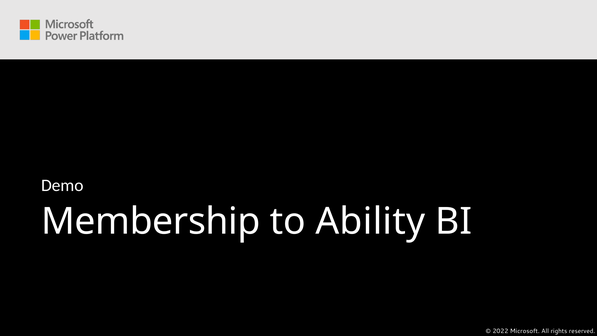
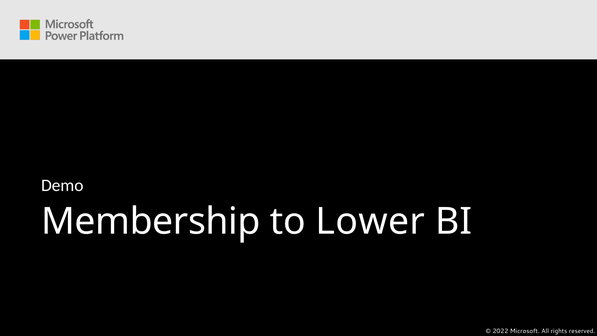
Ability: Ability -> Lower (370, 221)
